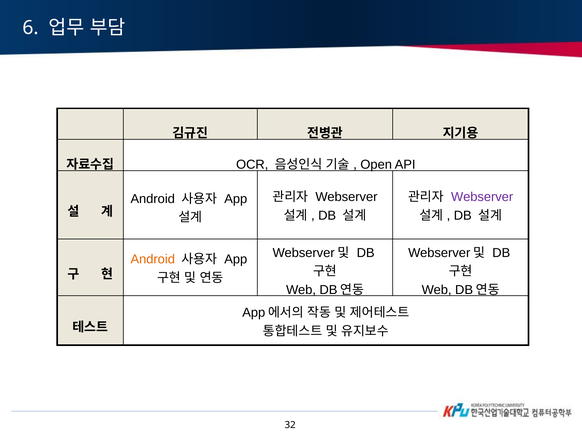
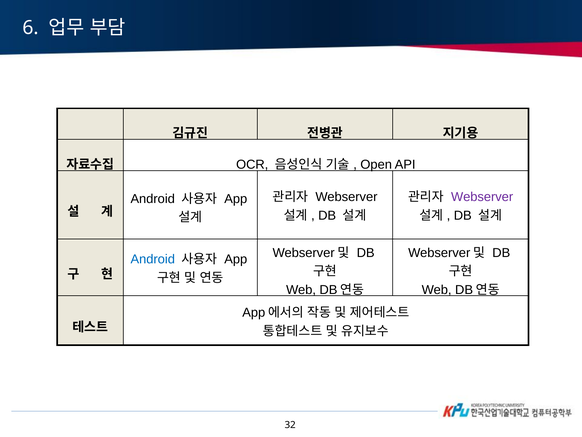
Android colour: orange -> blue (153, 259)
